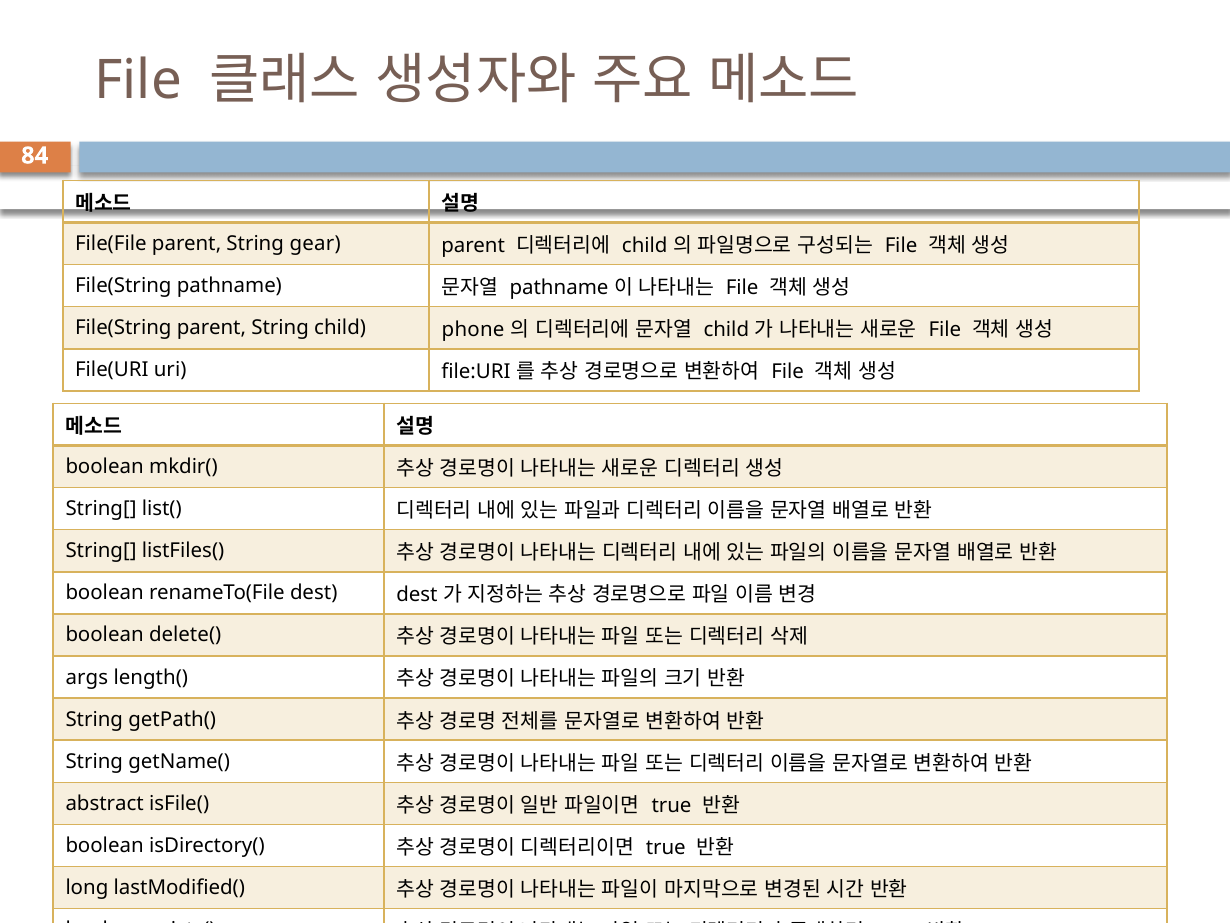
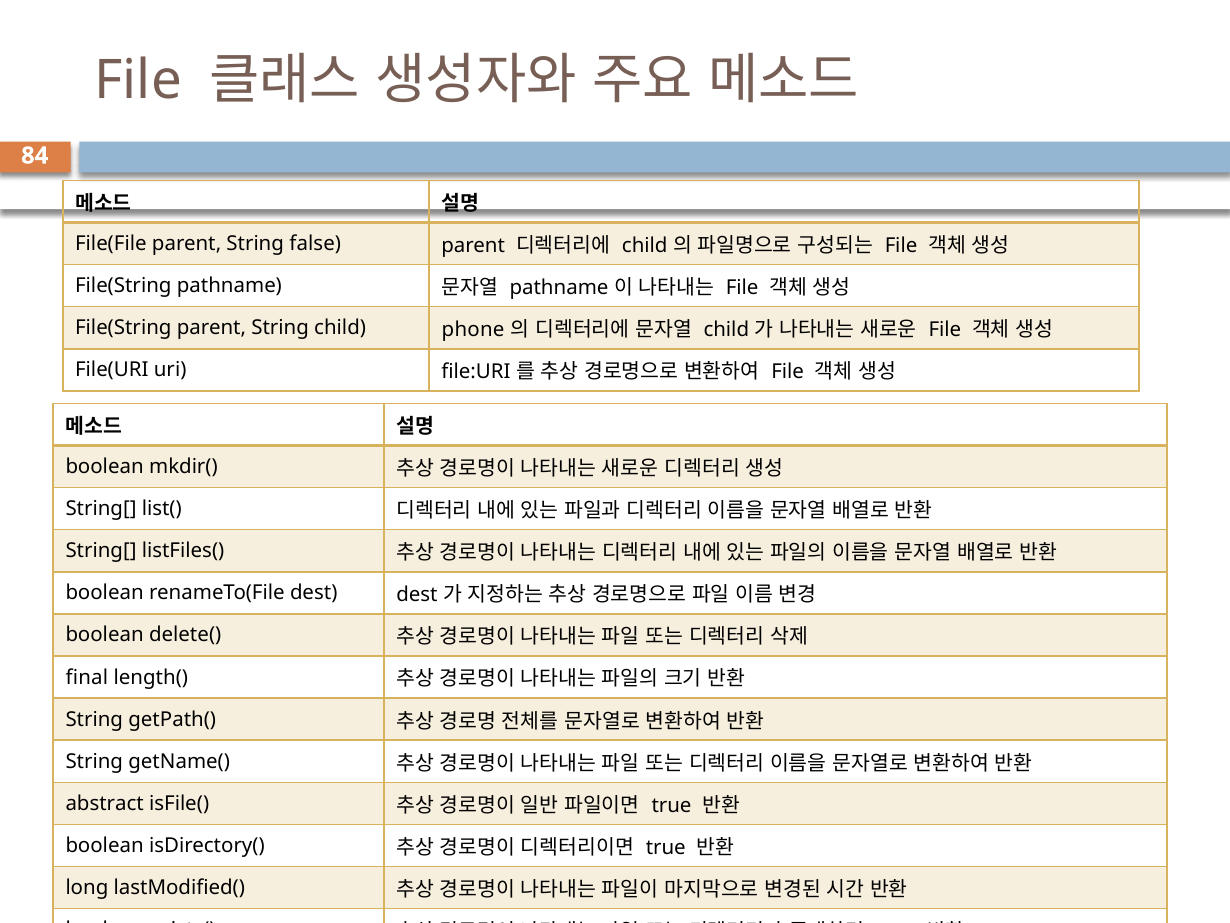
gear: gear -> false (315, 244)
args: args -> final (87, 677)
